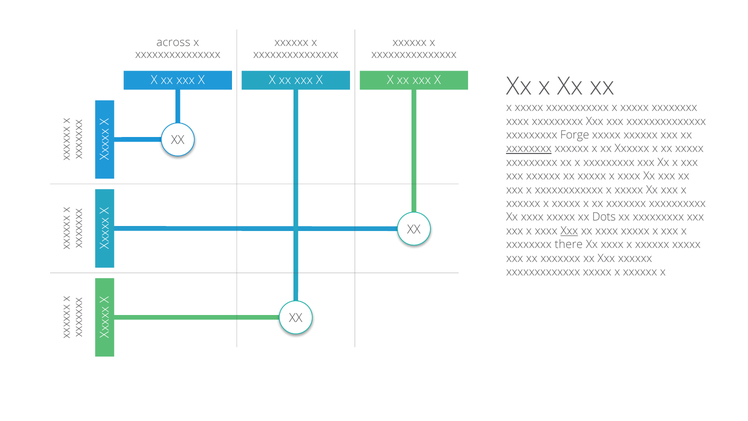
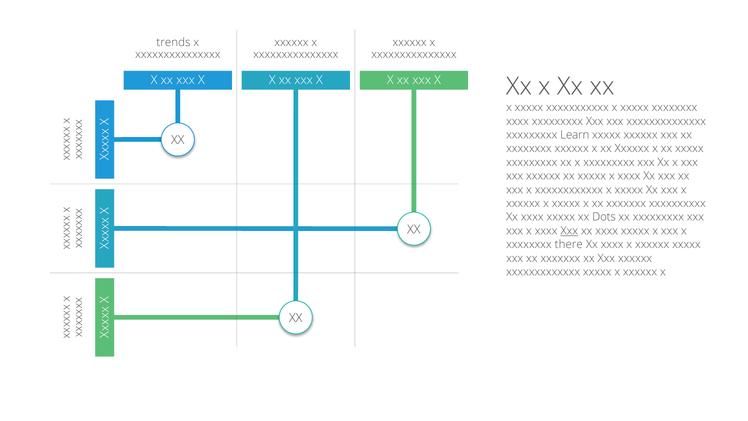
across: across -> trends (173, 42)
Forge: Forge -> Learn (575, 135)
xxxxxxxx underline: present -> none (529, 149)
